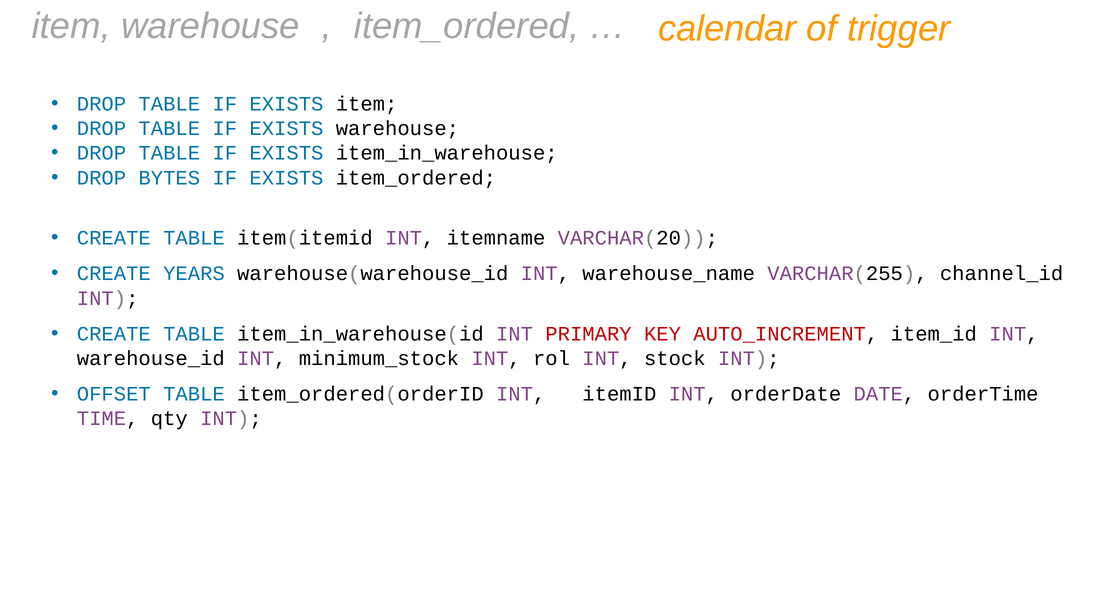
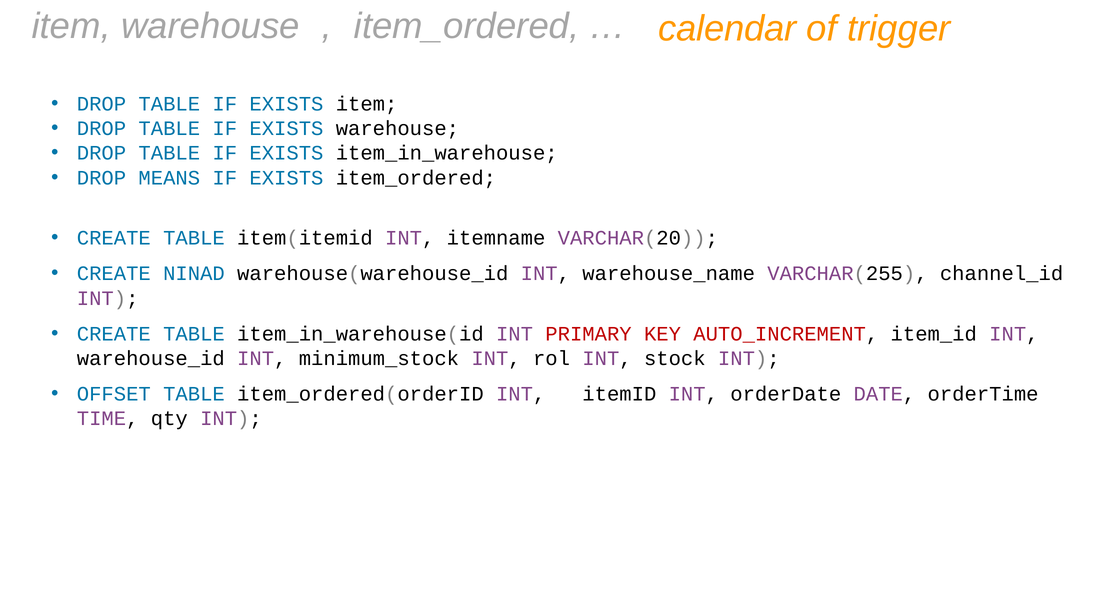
BYTES: BYTES -> MEANS (169, 178)
YEARS: YEARS -> NINAD (194, 274)
